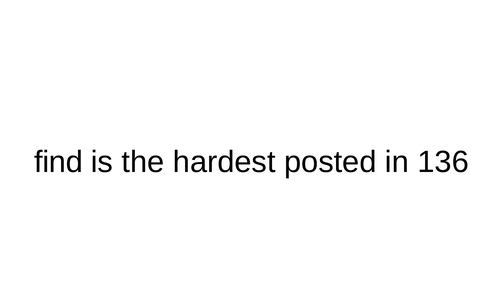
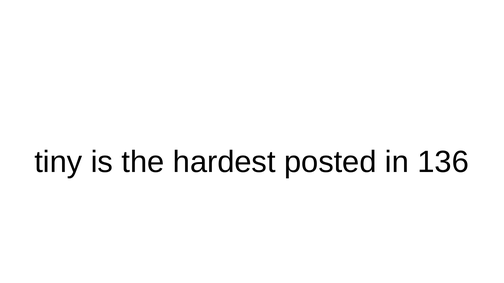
find: find -> tiny (58, 162)
